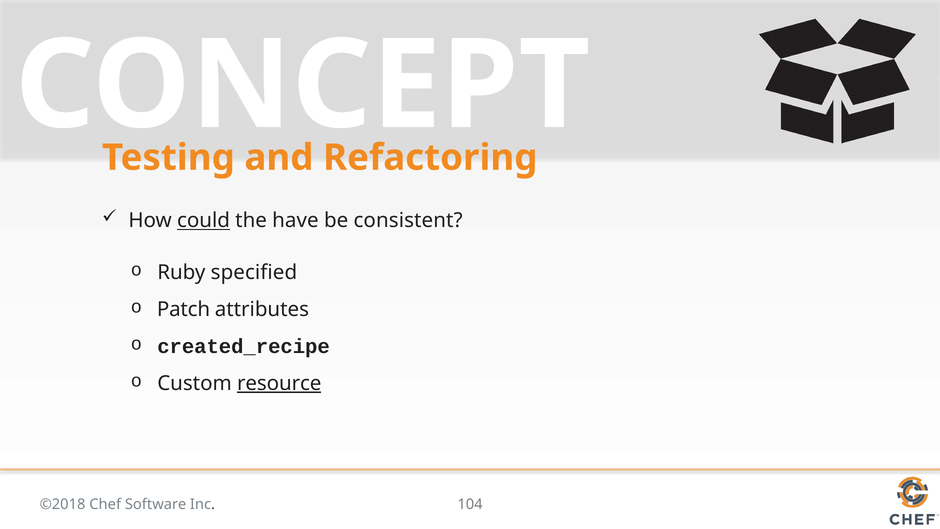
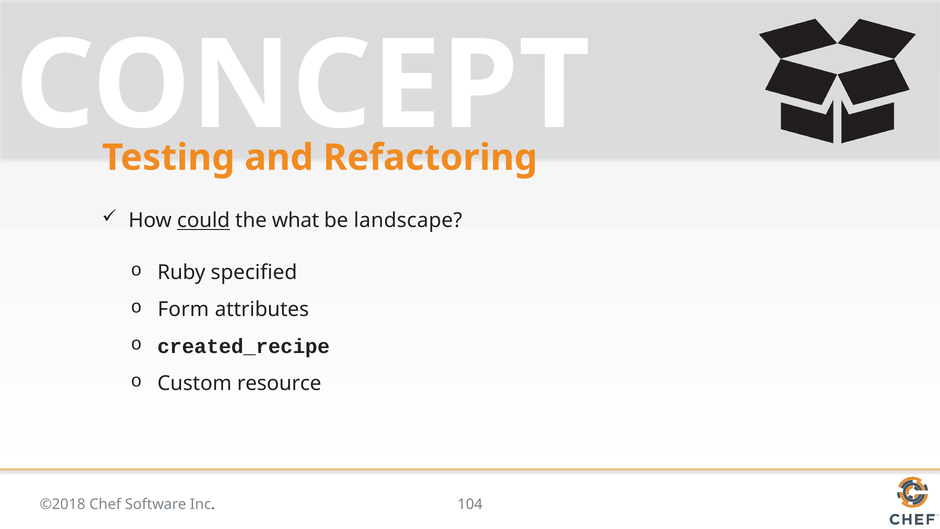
have: have -> what (296, 221)
consistent: consistent -> landscape (408, 221)
Patch: Patch -> Form (183, 309)
resource underline: present -> none (279, 383)
